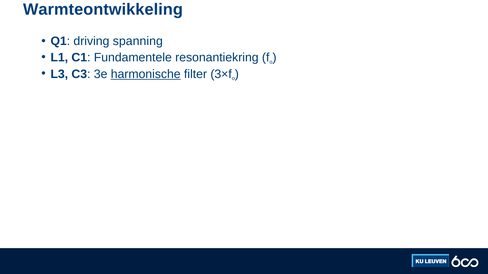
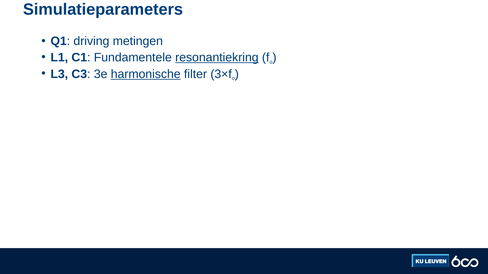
Warmteontwikkeling: Warmteontwikkeling -> Simulatieparameters (103, 9)
spanning: spanning -> metingen (138, 41)
resonantiekring underline: none -> present (217, 58)
